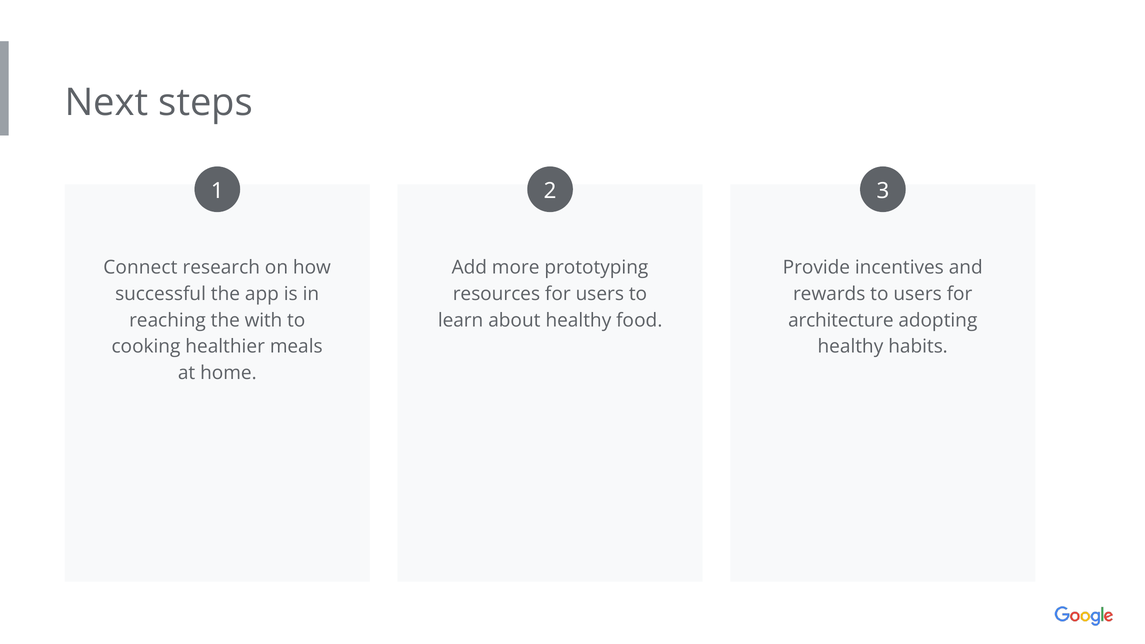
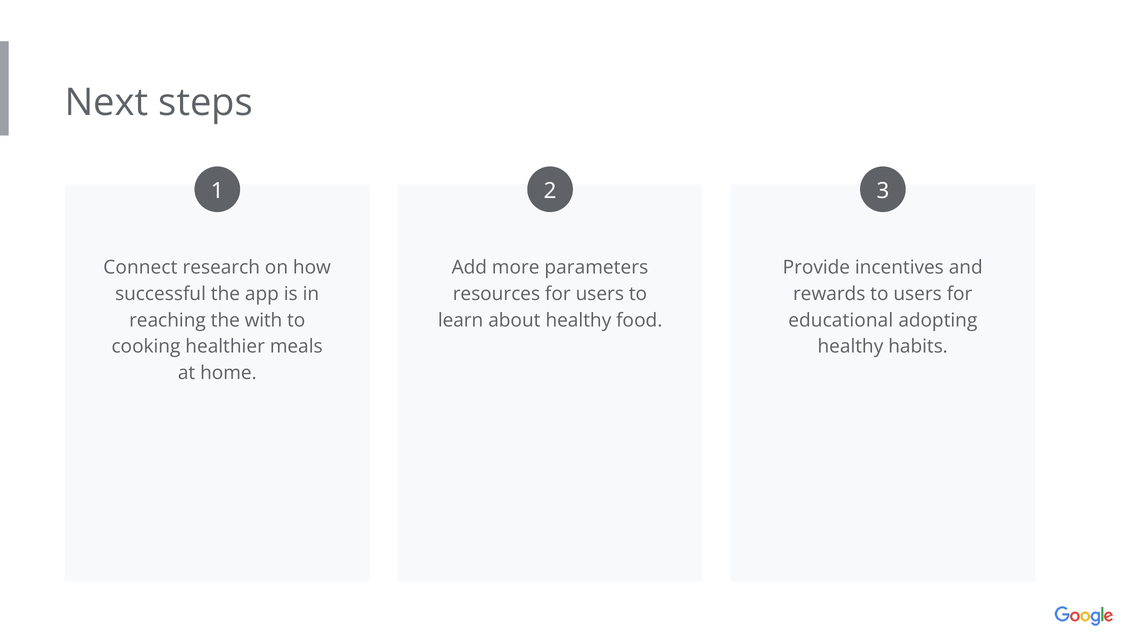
prototyping: prototyping -> parameters (596, 268)
architecture: architecture -> educational (841, 320)
